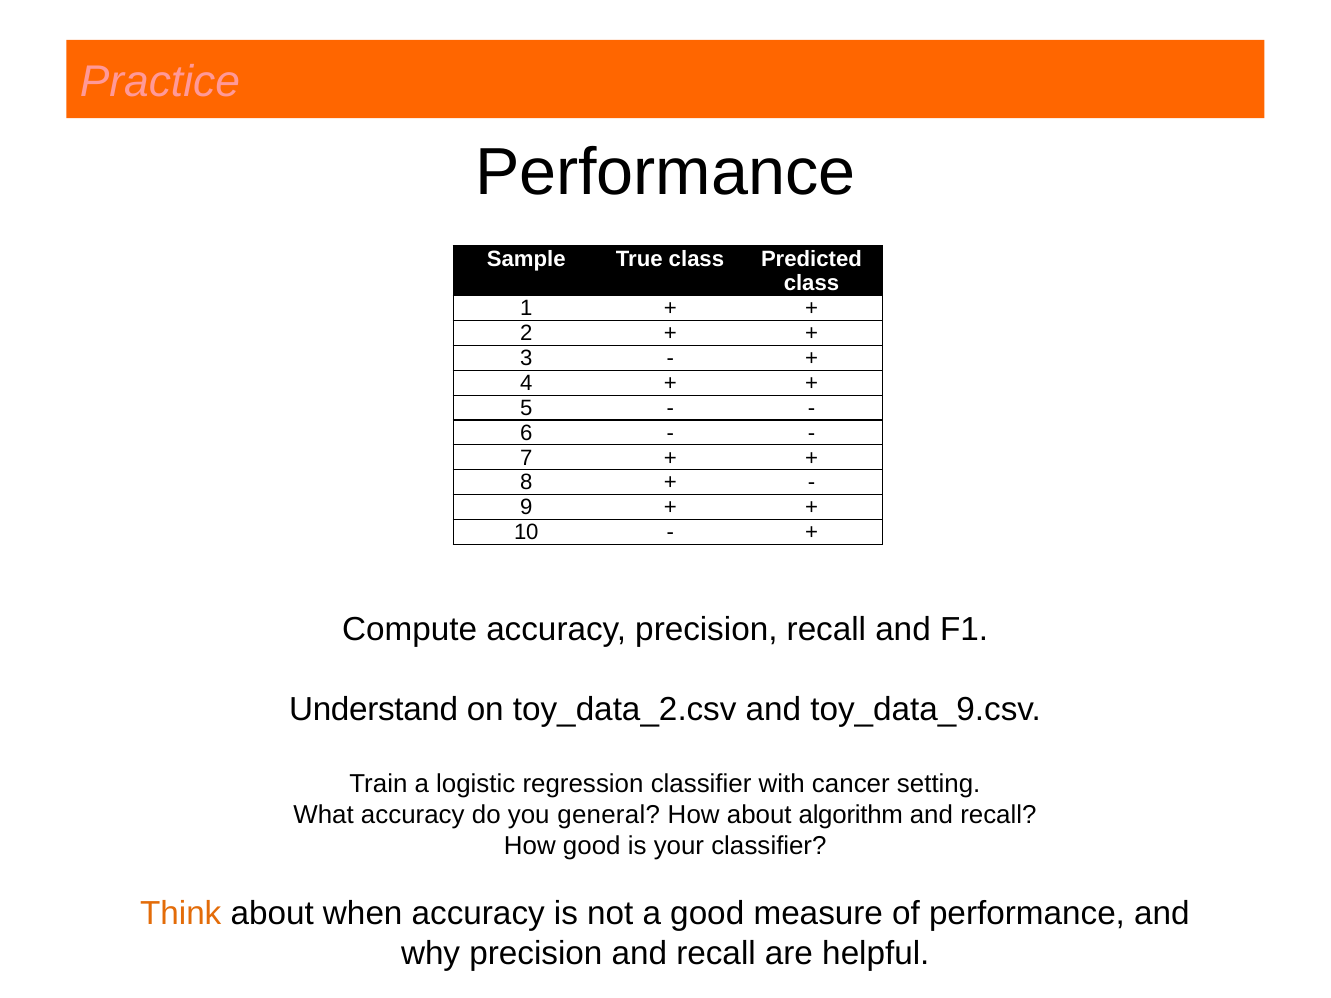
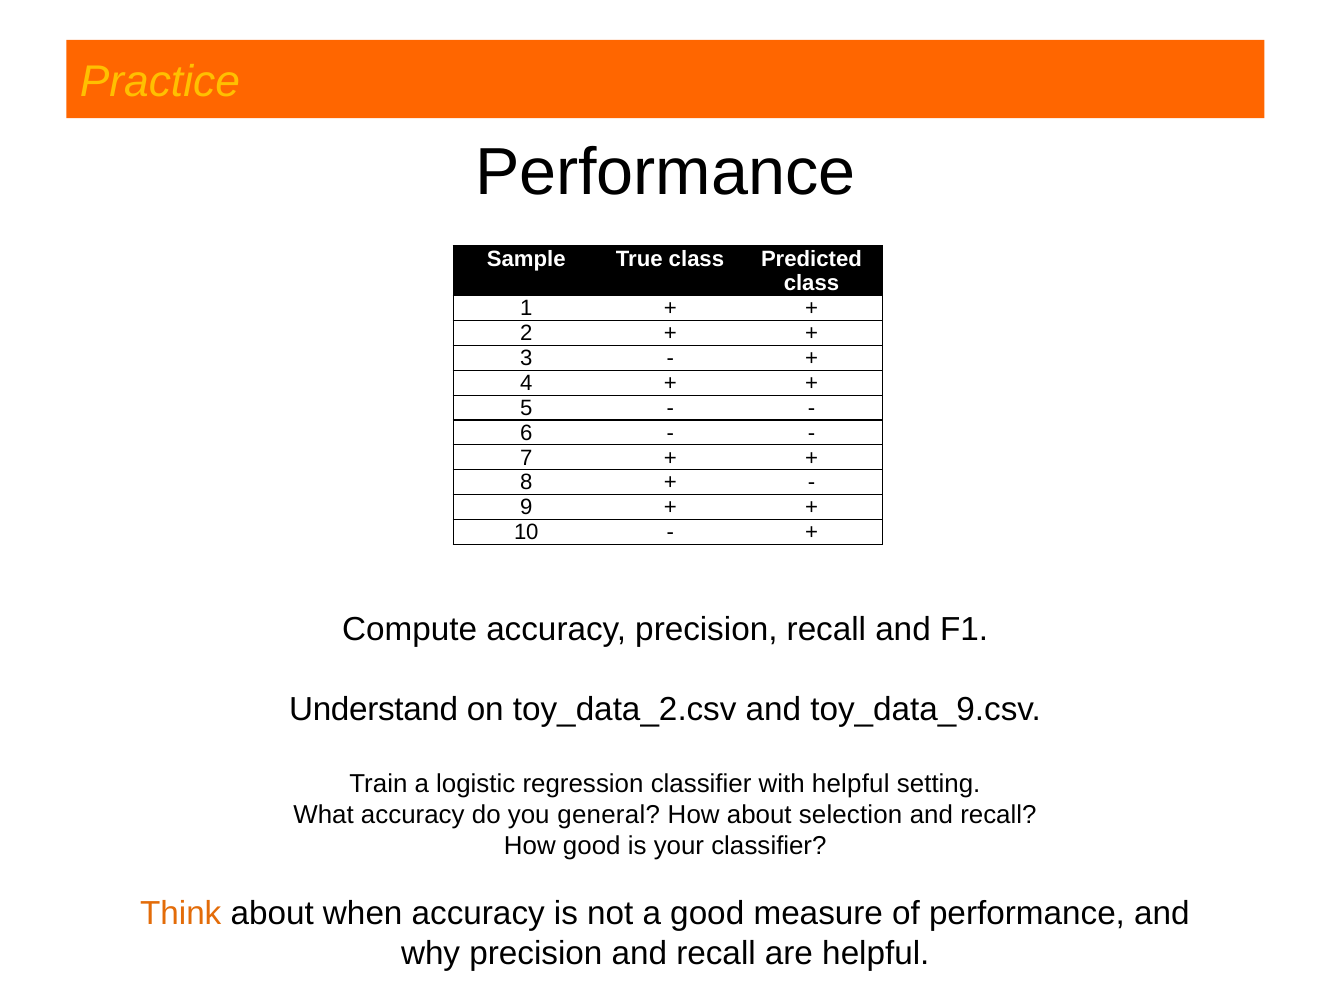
Practice colour: pink -> yellow (160, 82)
with cancer: cancer -> helpful (851, 784)
algorithm: algorithm -> selection (851, 815)
